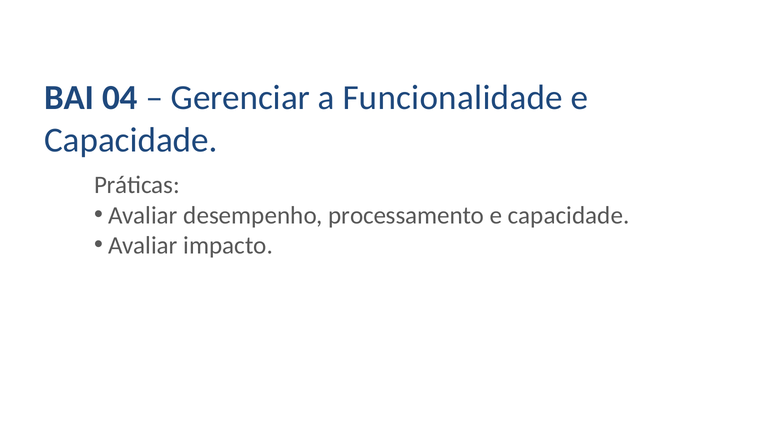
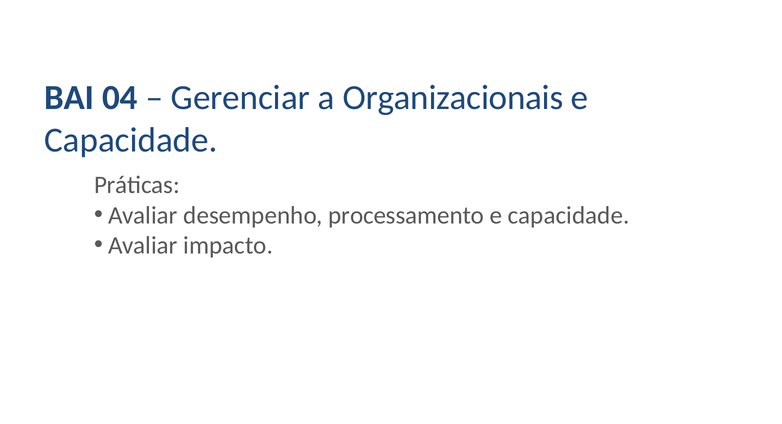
Funcionalidade: Funcionalidade -> Organizacionais (453, 98)
